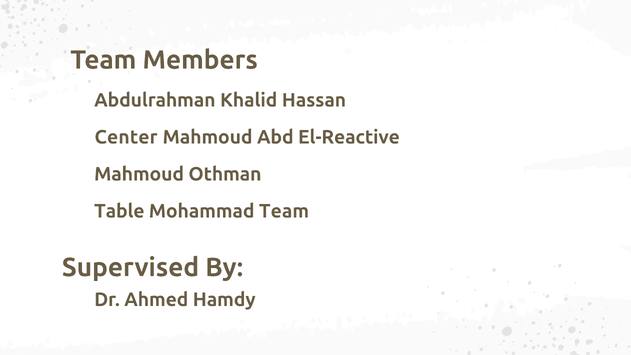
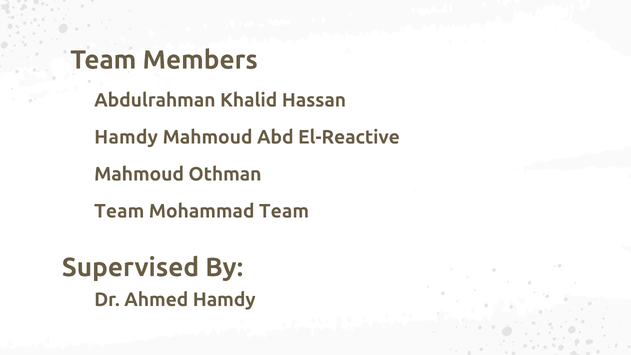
Center: Center -> Hamdy (126, 137)
Table: Table -> Team (119, 211)
